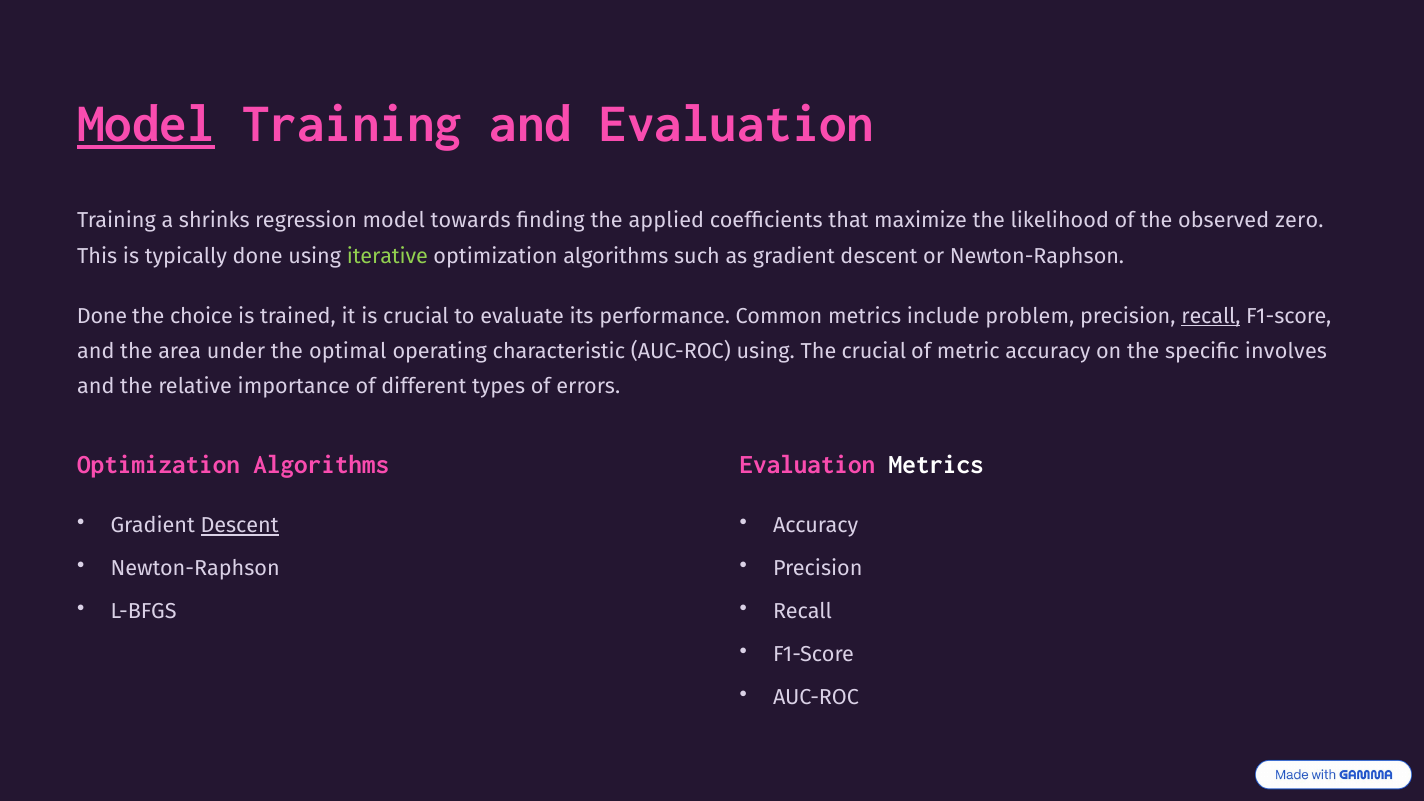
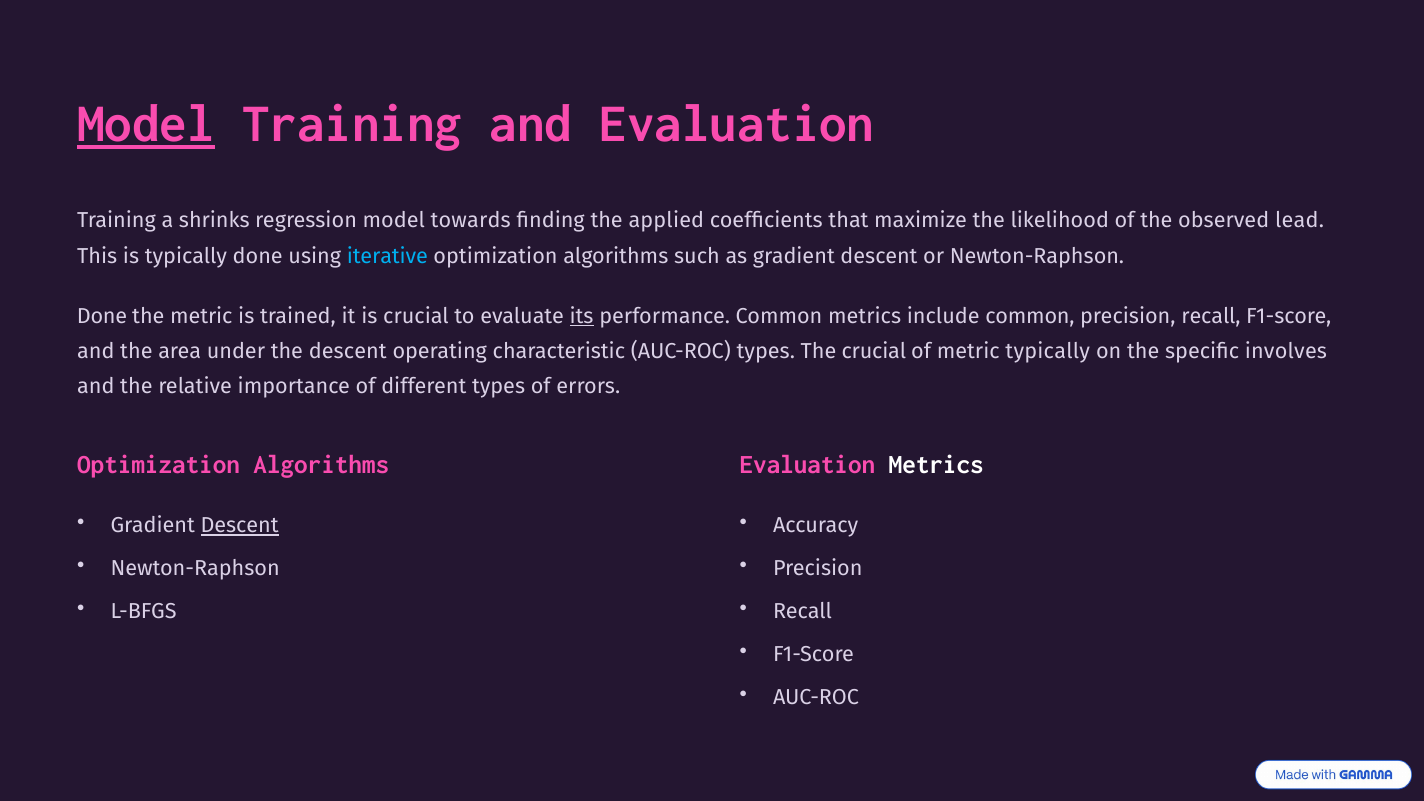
zero: zero -> lead (1300, 221)
iterative colour: light green -> light blue (387, 256)
the choice: choice -> metric (201, 316)
its underline: none -> present (582, 316)
include problem: problem -> common (1030, 316)
recall underline: present -> none (1211, 316)
the optimal: optimal -> descent (348, 351)
AUC-ROC using: using -> types (766, 351)
metric accuracy: accuracy -> typically (1048, 351)
